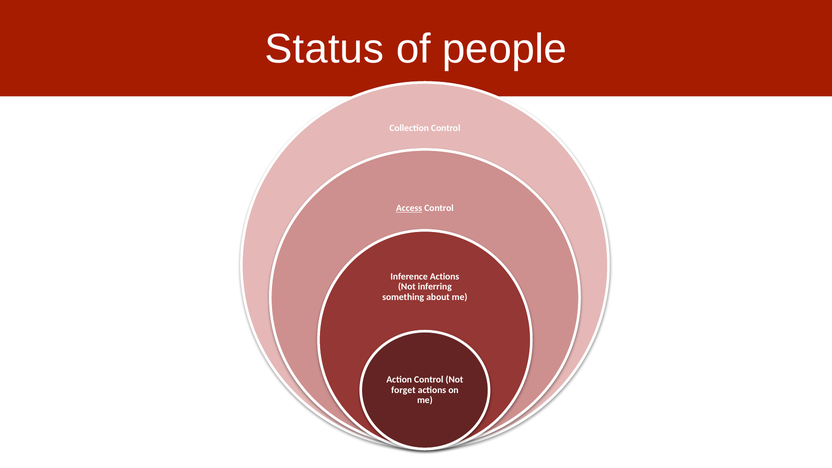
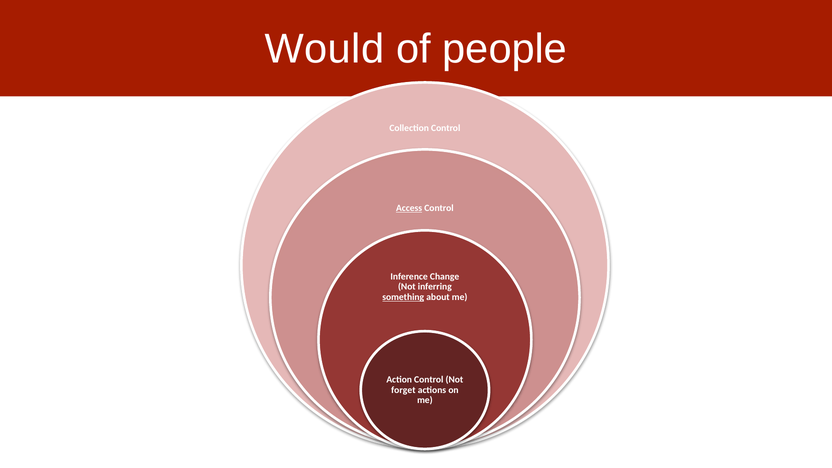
Status: Status -> Would (324, 49)
Inference Actions: Actions -> Change (445, 276)
something underline: none -> present (403, 297)
